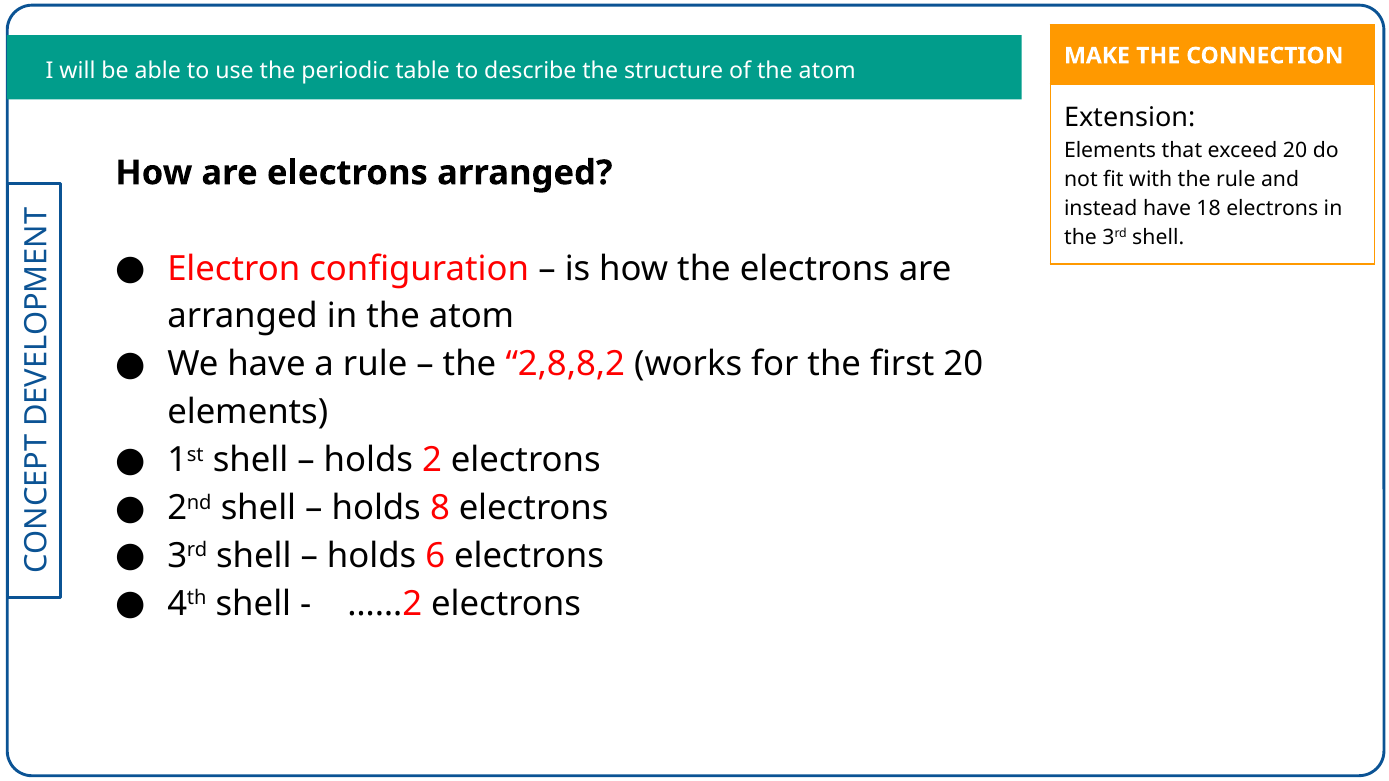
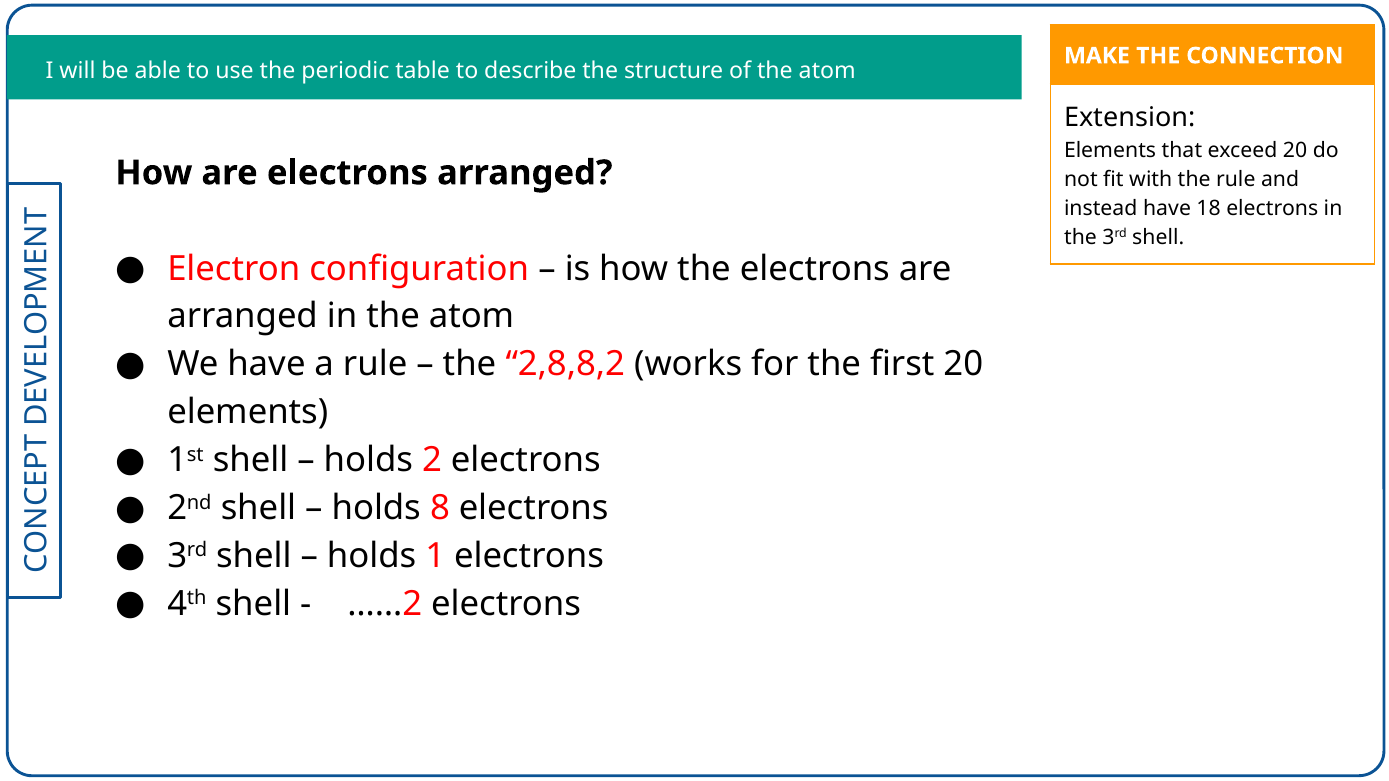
6: 6 -> 1 (435, 556)
